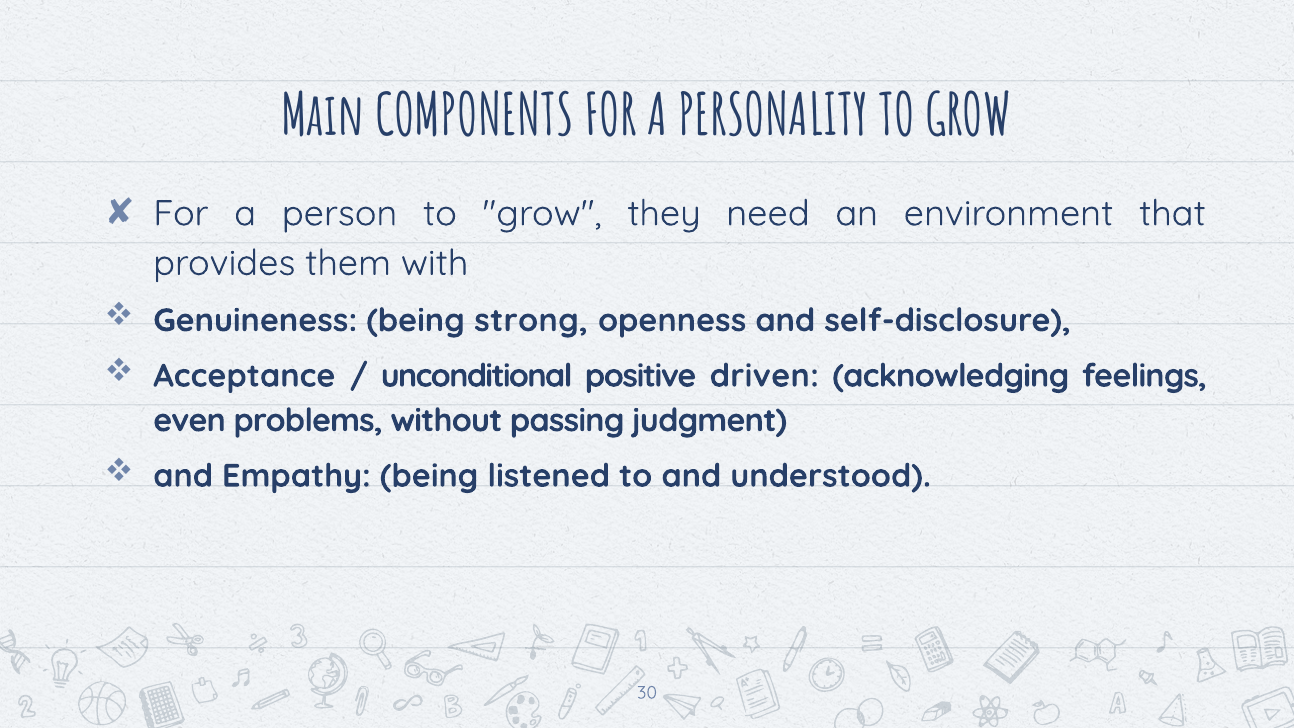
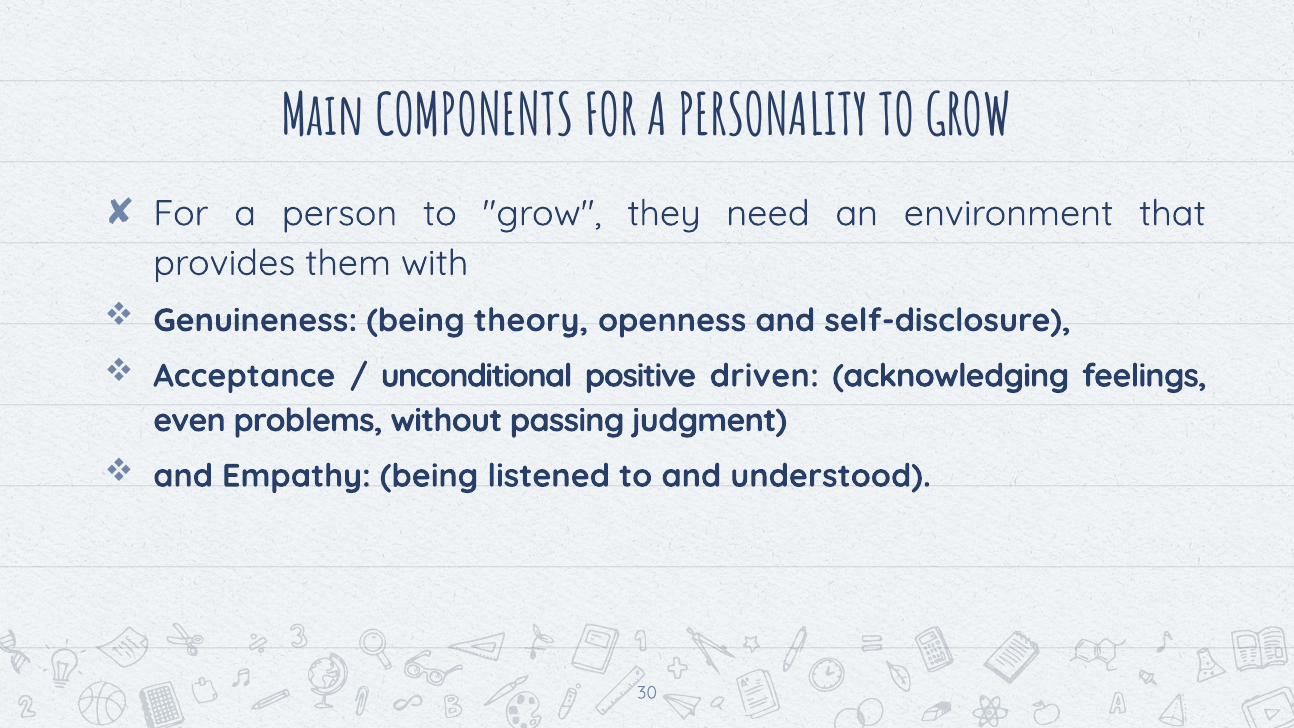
strong: strong -> theory (531, 320)
